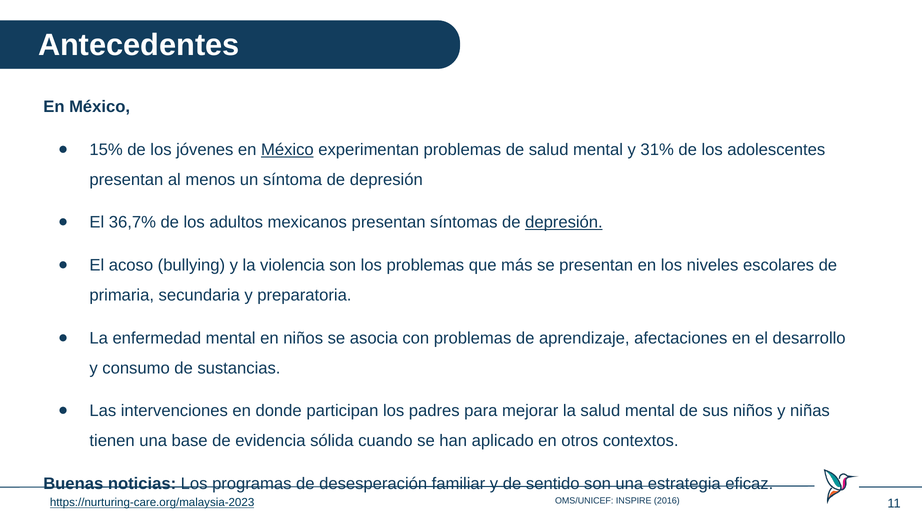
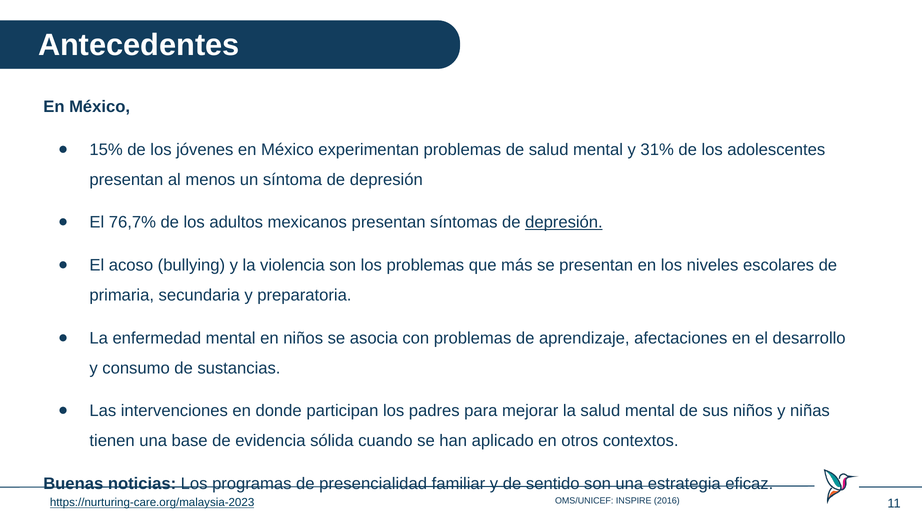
México underline: present -> none (287, 149)
36,7%: 36,7% -> 76,7% (132, 222)
desesperación: desesperación -> presencialidad (373, 483)
